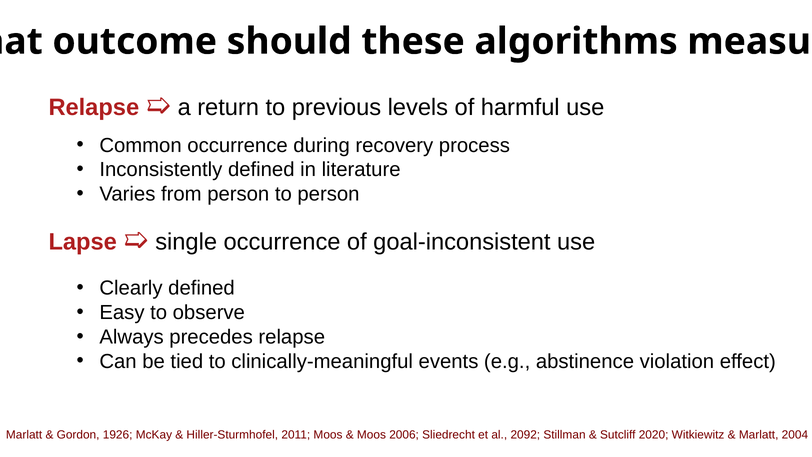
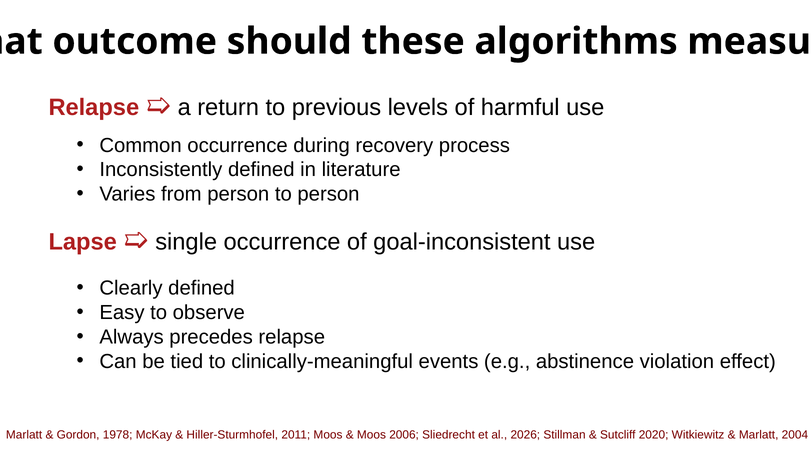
1926: 1926 -> 1978 (118, 435)
2092: 2092 -> 2026 (525, 435)
